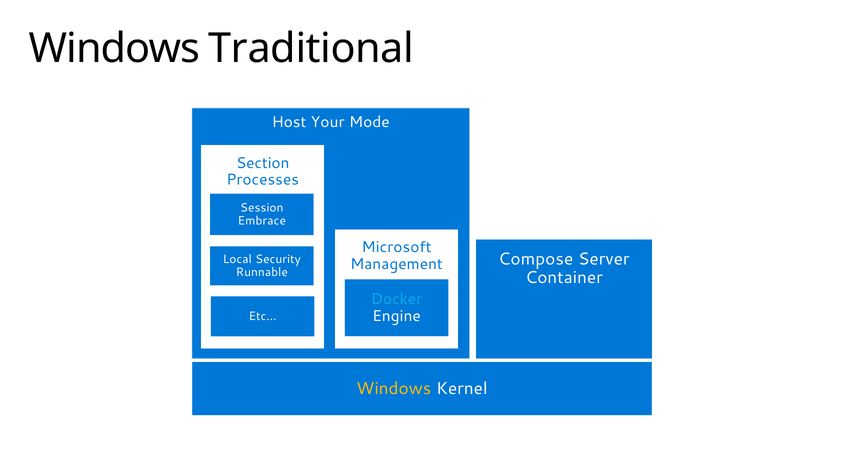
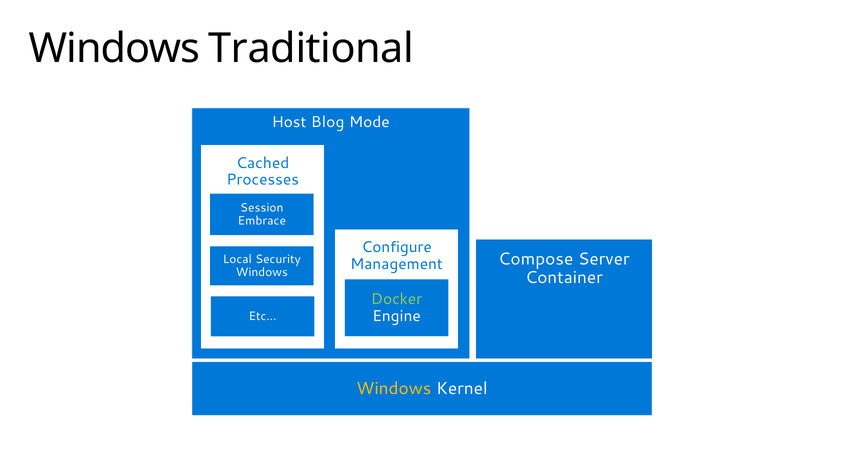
Your: Your -> Blog (328, 122)
Section: Section -> Cached (263, 163)
Microsoft: Microsoft -> Configure (397, 247)
Runnable: Runnable -> Windows (262, 272)
Docker colour: light blue -> light green (397, 299)
